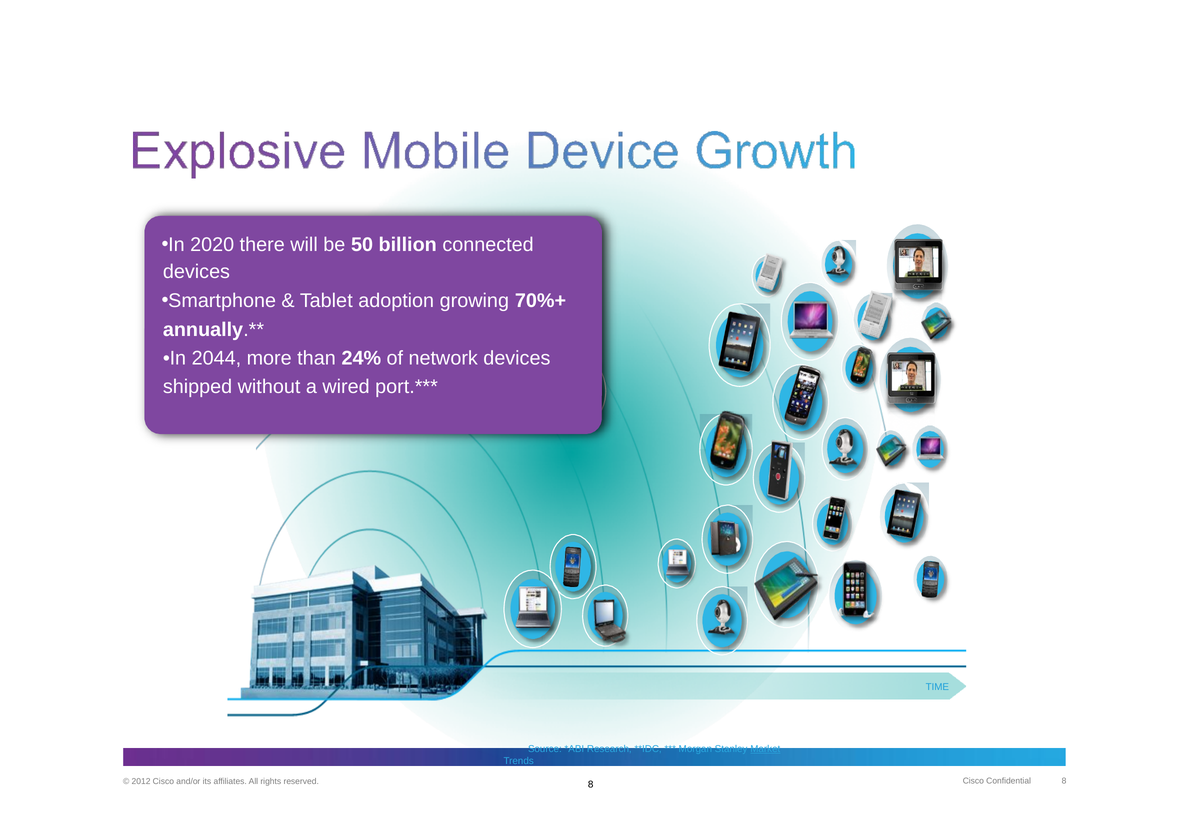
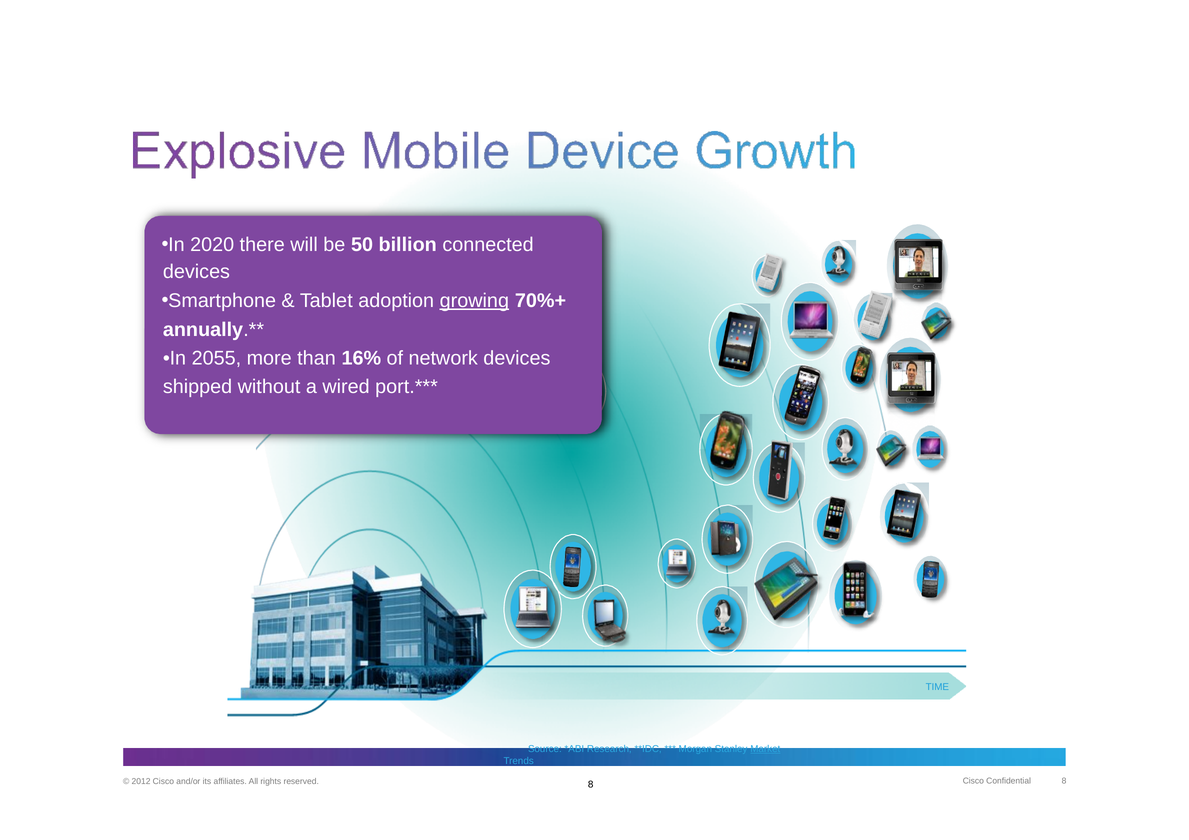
growing underline: none -> present (474, 301)
2044: 2044 -> 2055 (216, 358)
24%: 24% -> 16% (361, 358)
